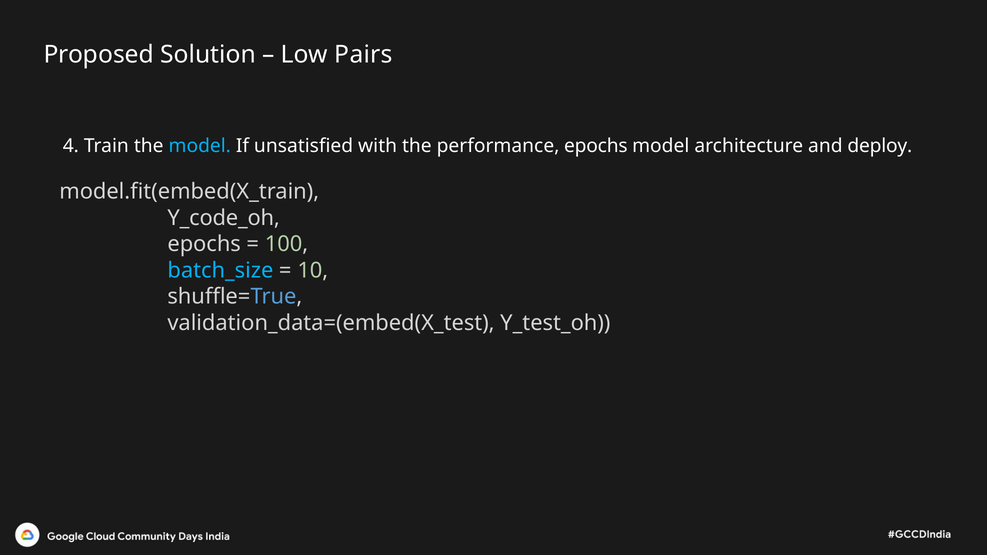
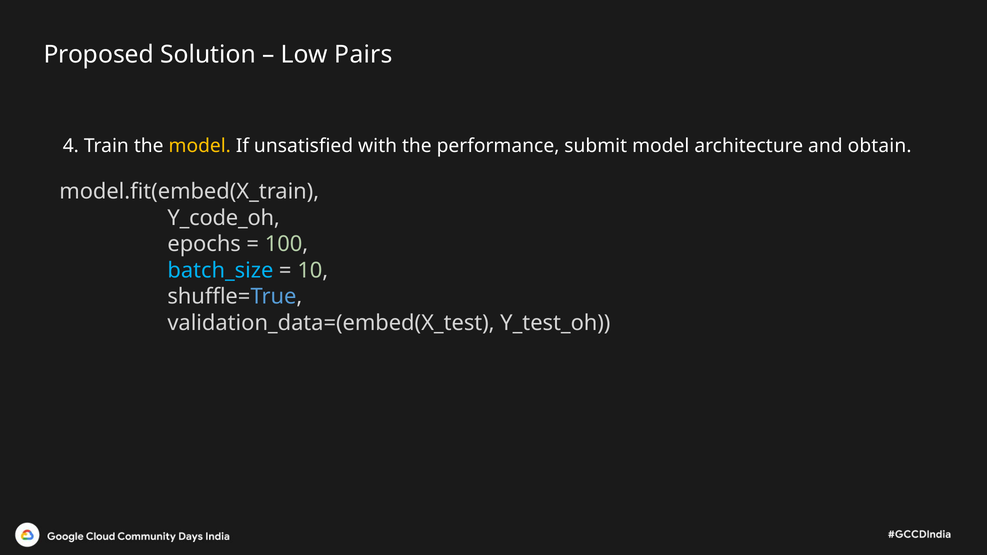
model colour: light blue -> yellow (200, 146)
performance epochs: epochs -> submit (596, 146)
deploy: deploy -> obtain (880, 146)
